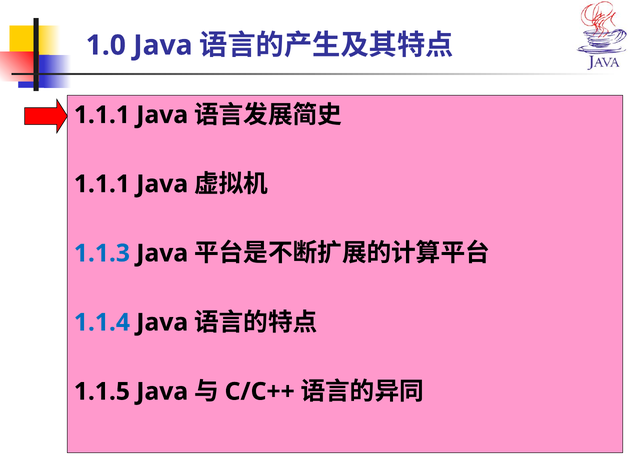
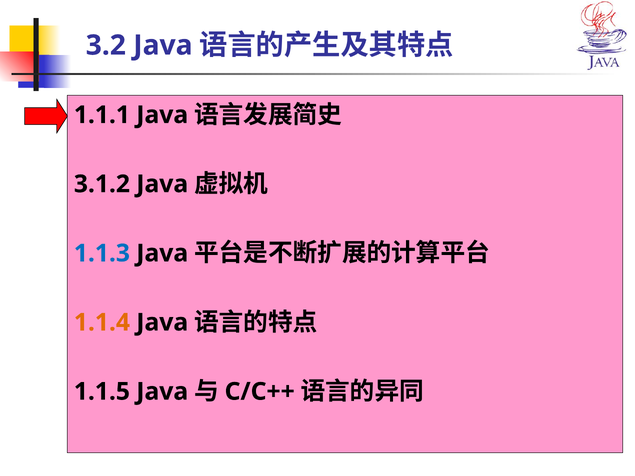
1.0: 1.0 -> 3.2 (106, 45)
1.1.1: 1.1.1 -> 3.1.2 (102, 184)
1.1.4 colour: blue -> orange (102, 323)
